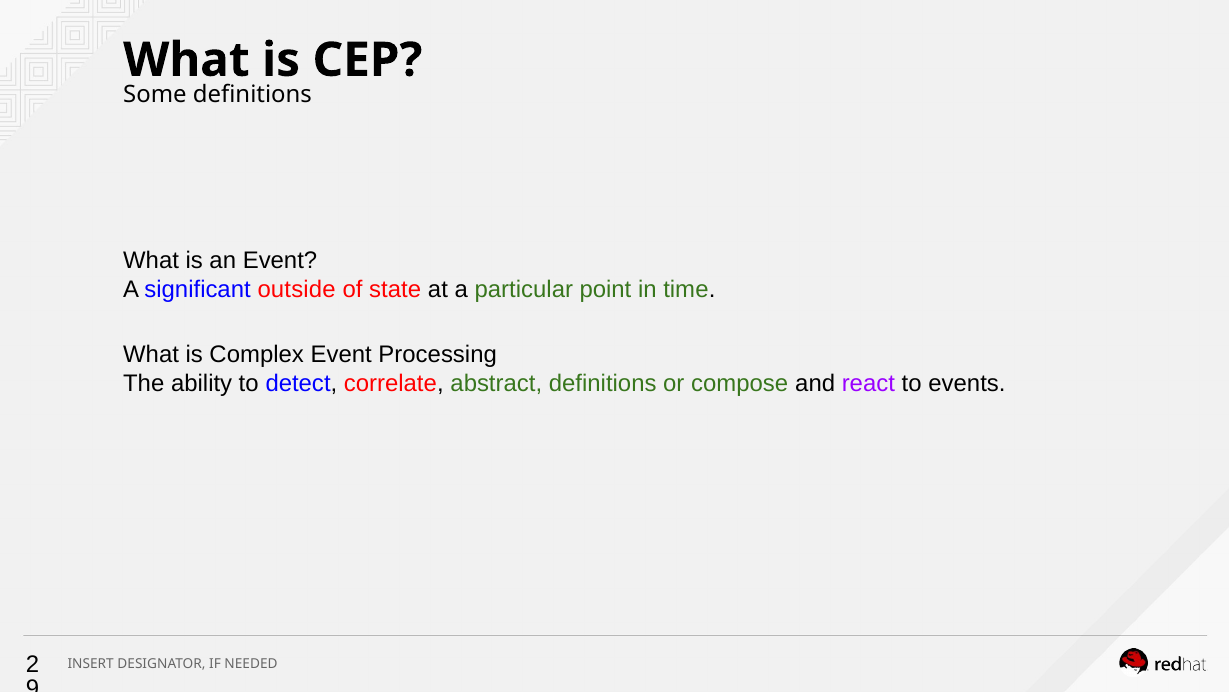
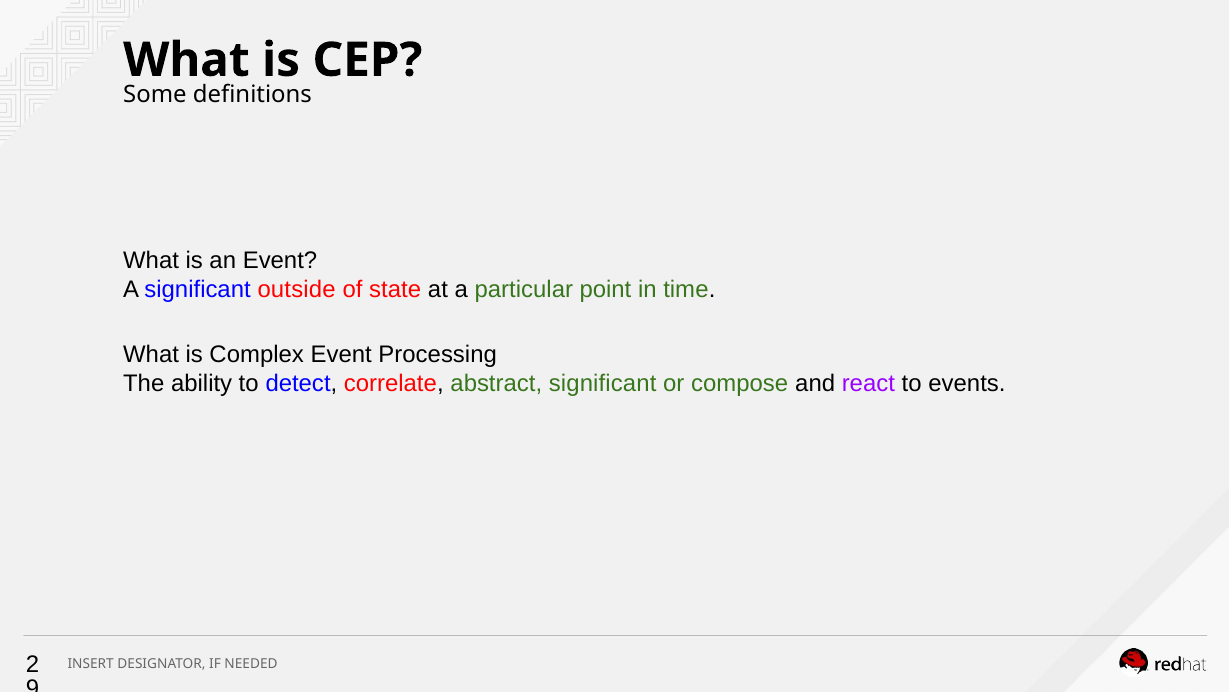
abstract definitions: definitions -> significant (603, 383)
